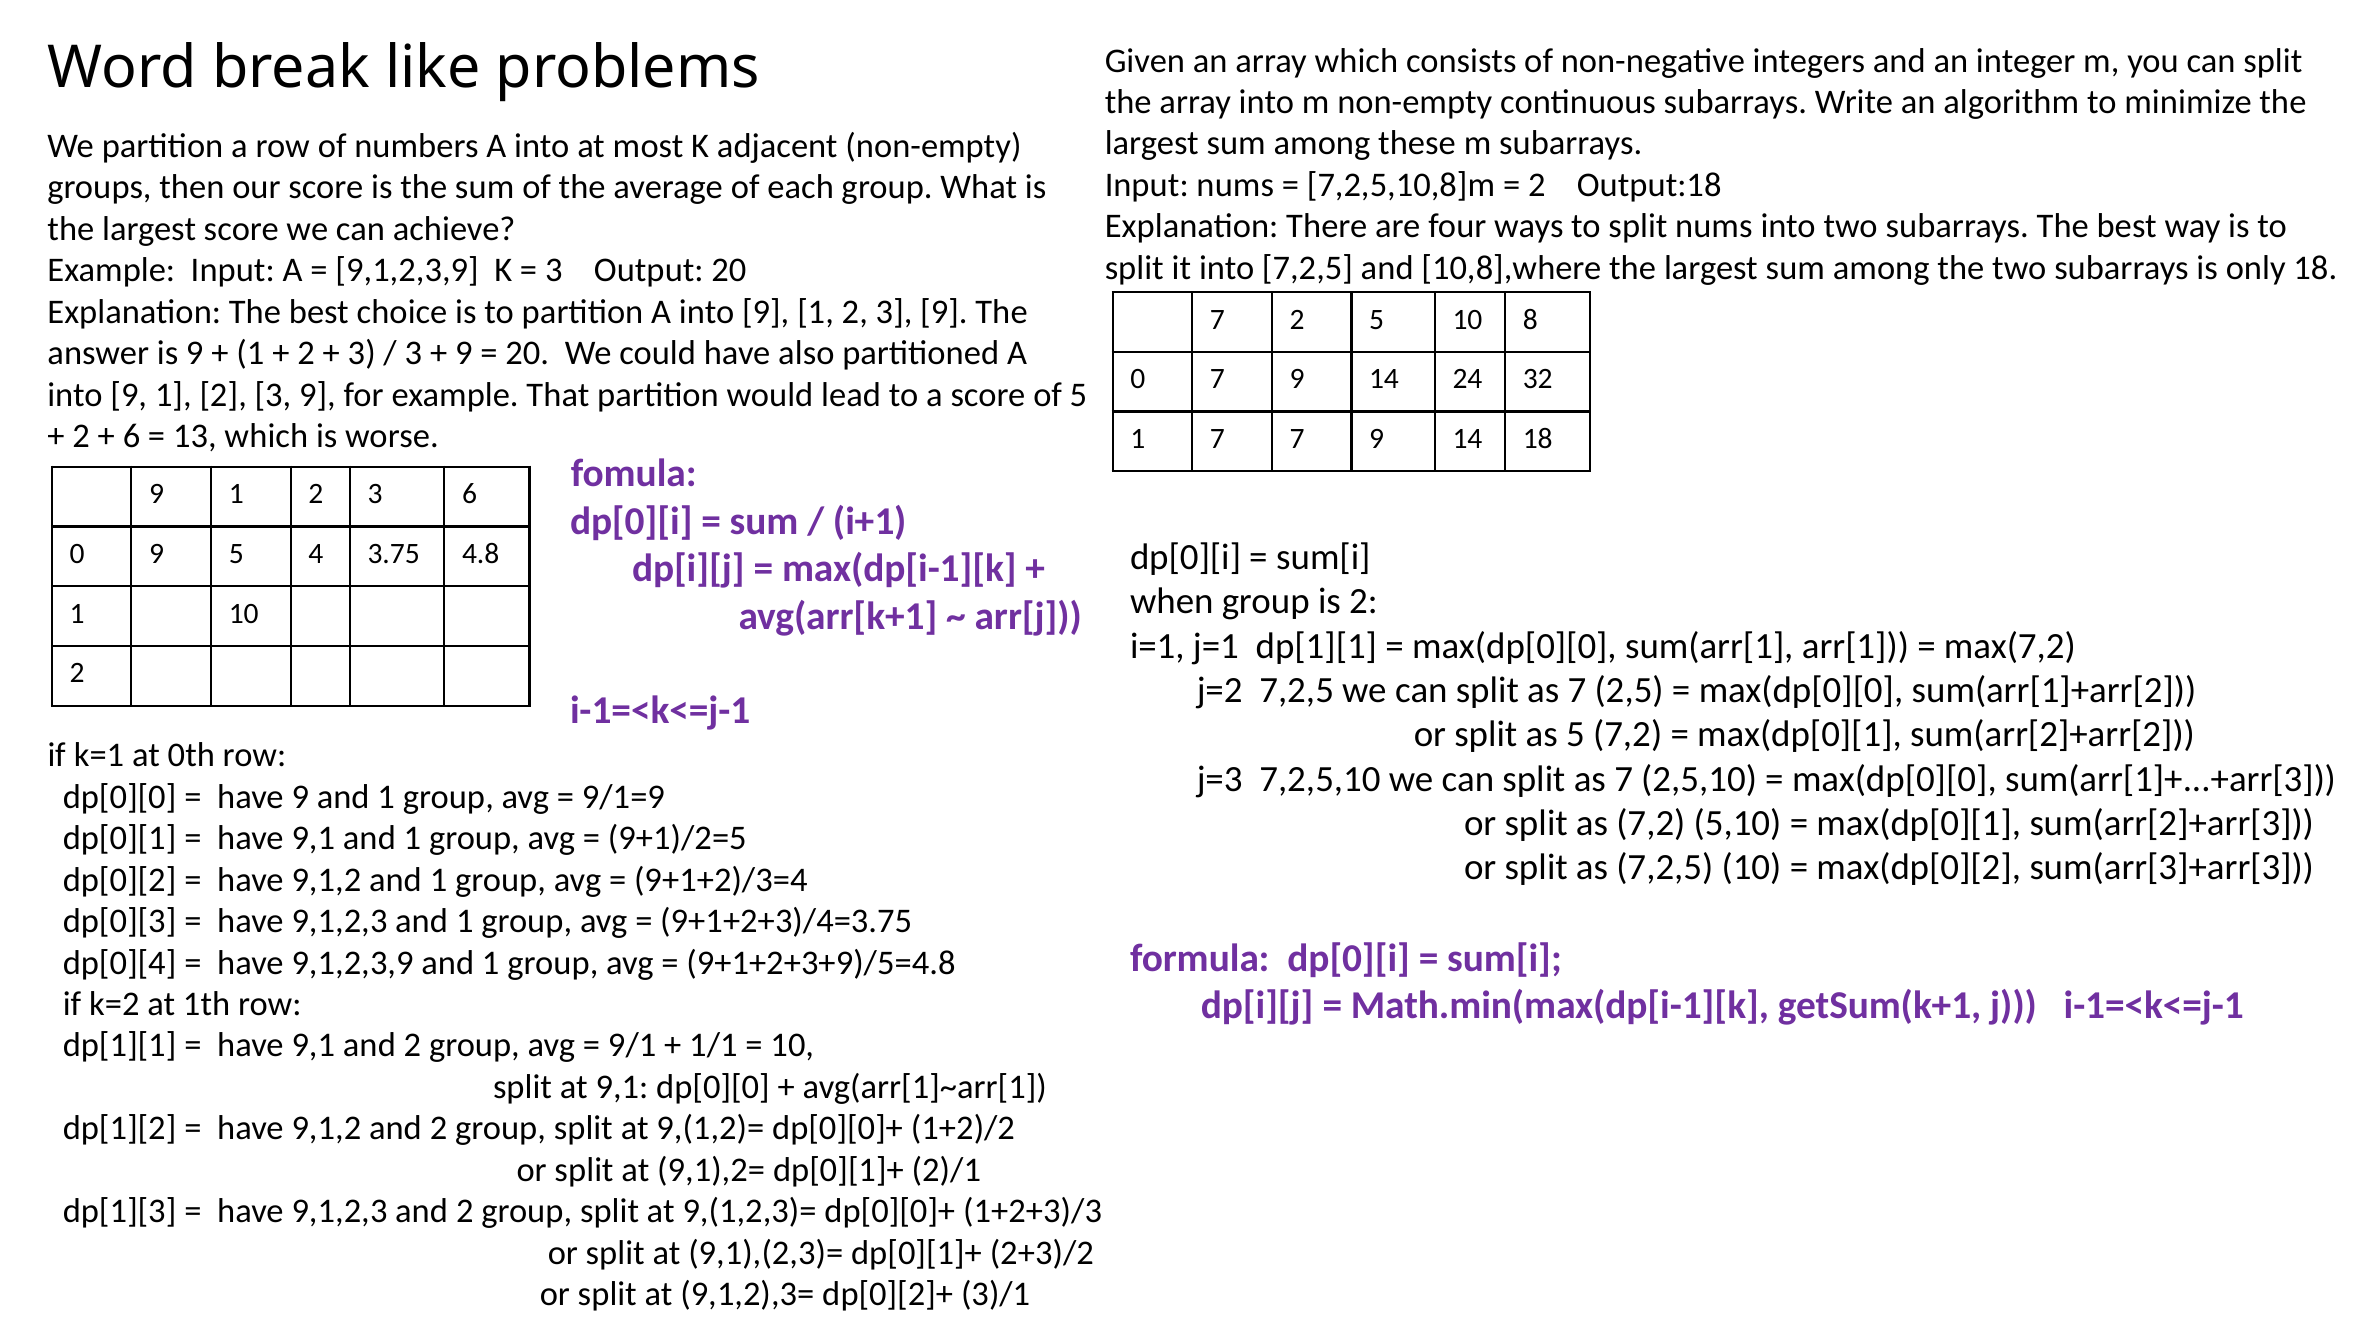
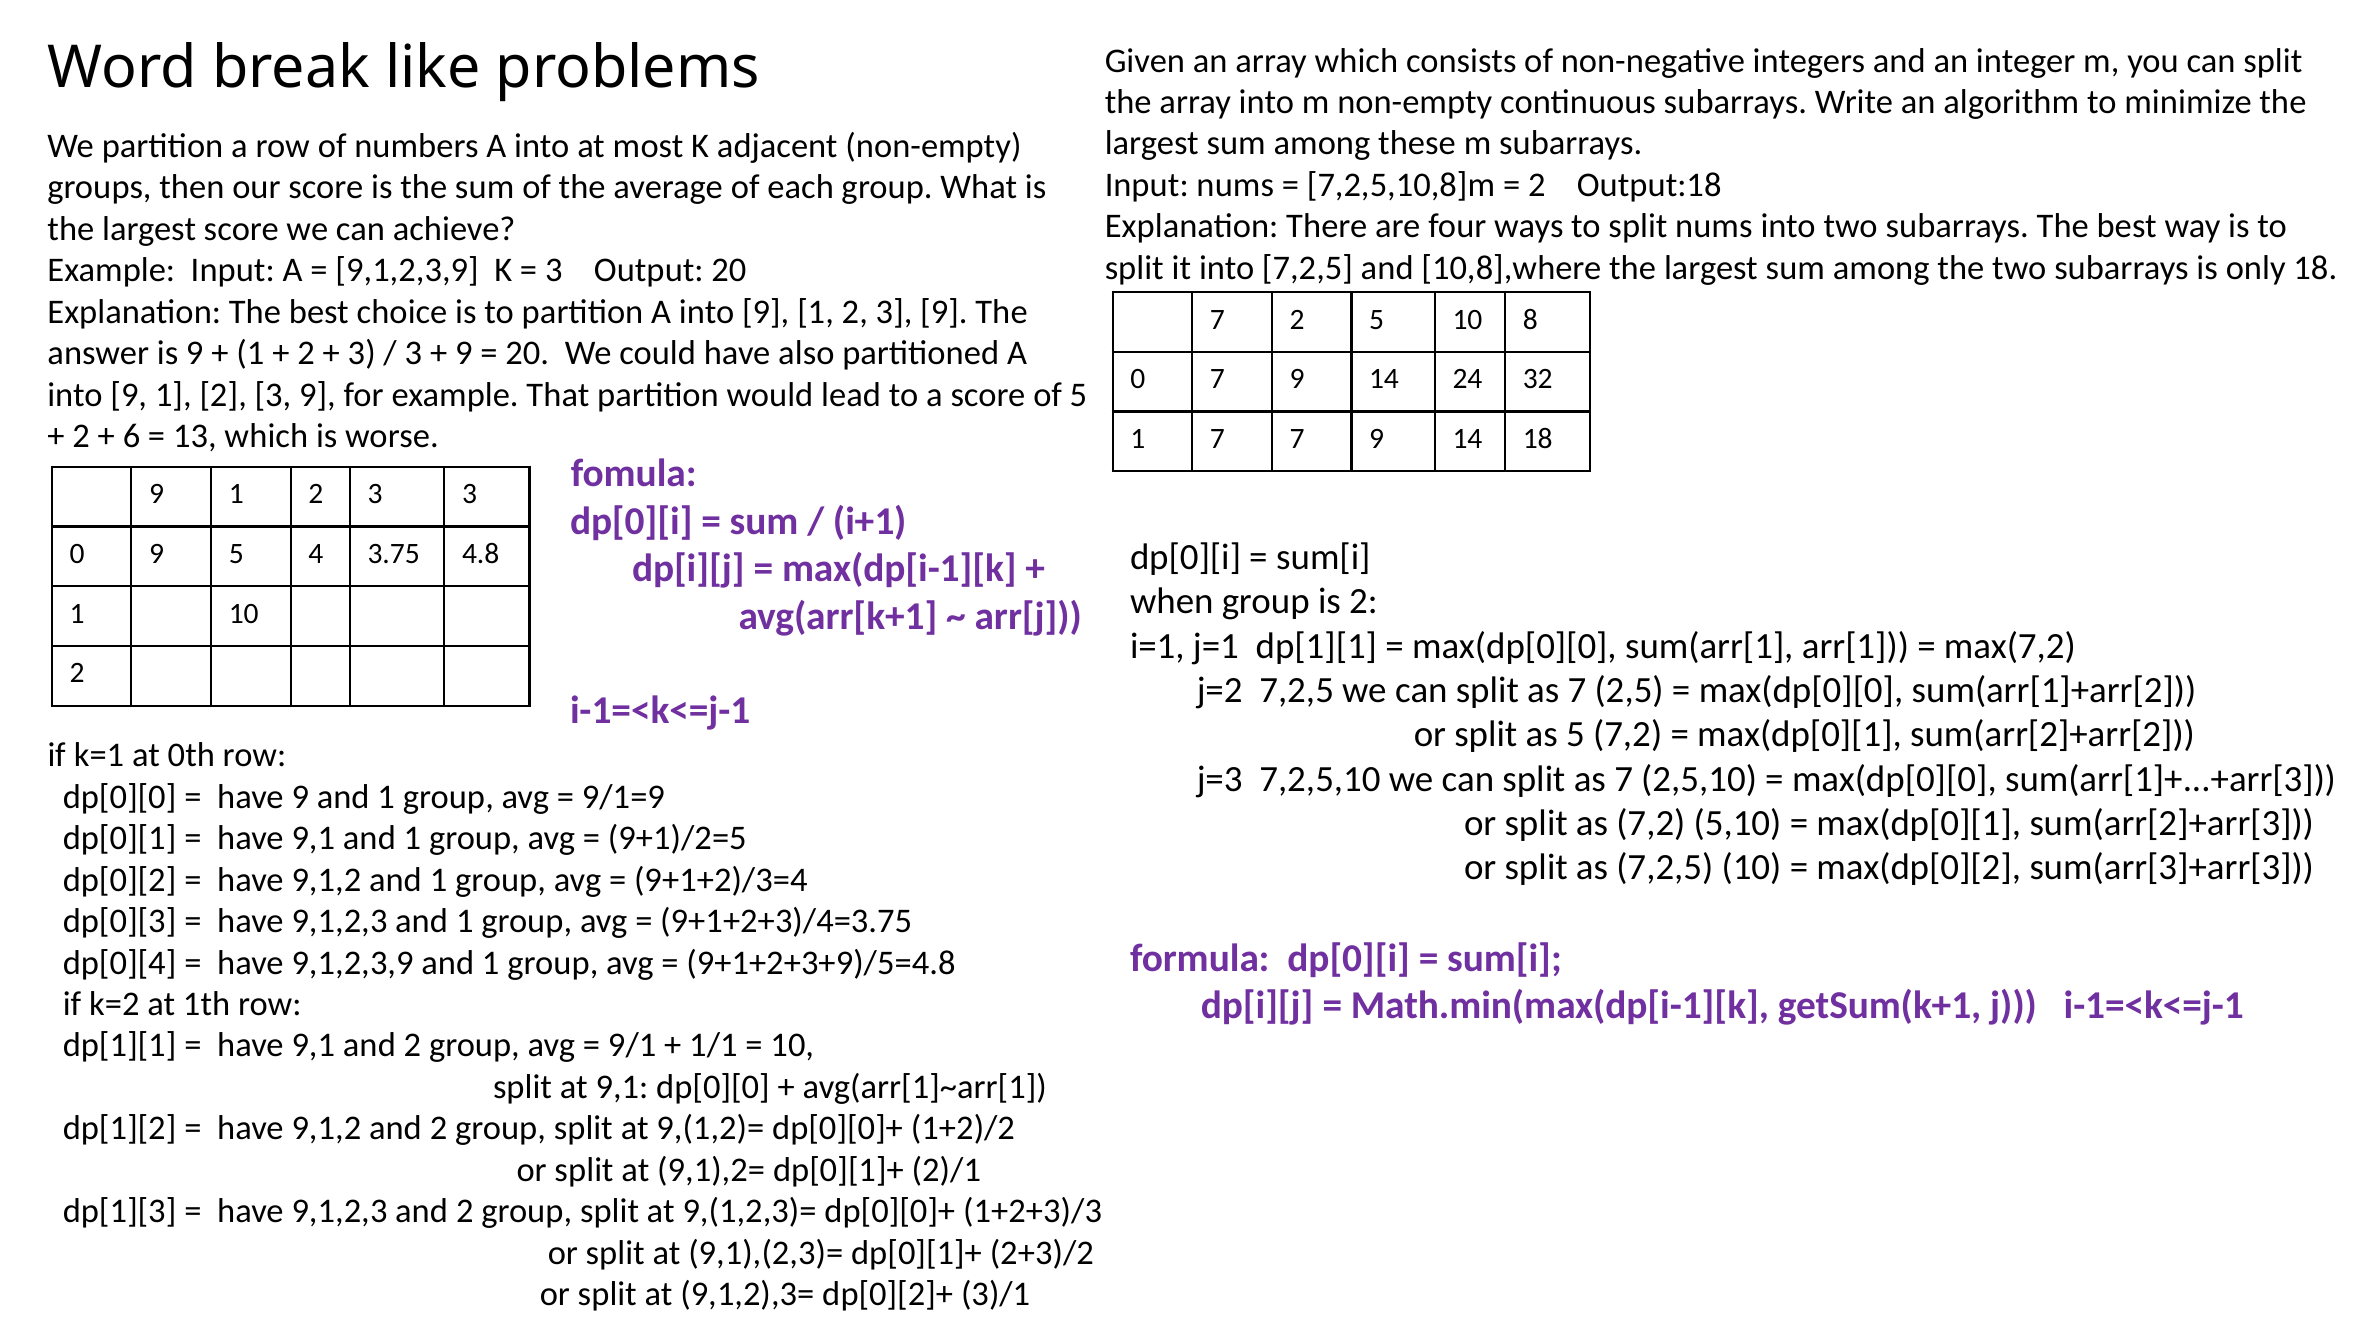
3 6: 6 -> 3 (470, 494)
